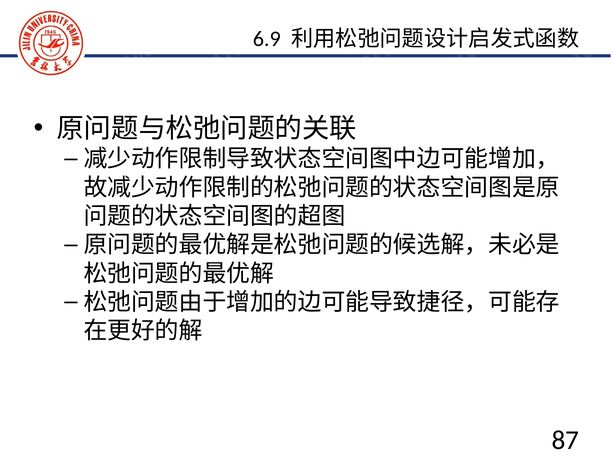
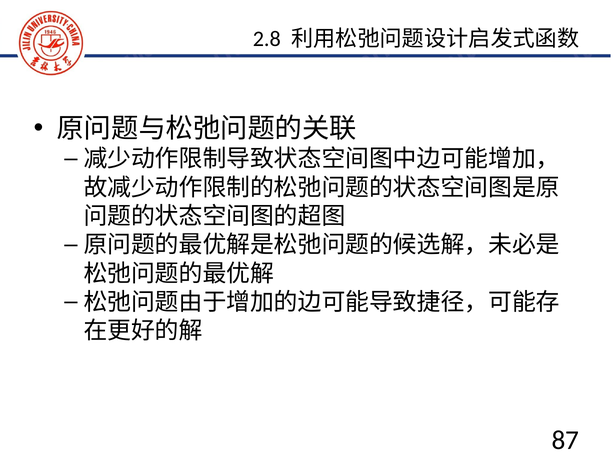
6.9: 6.9 -> 2.8 (267, 39)
